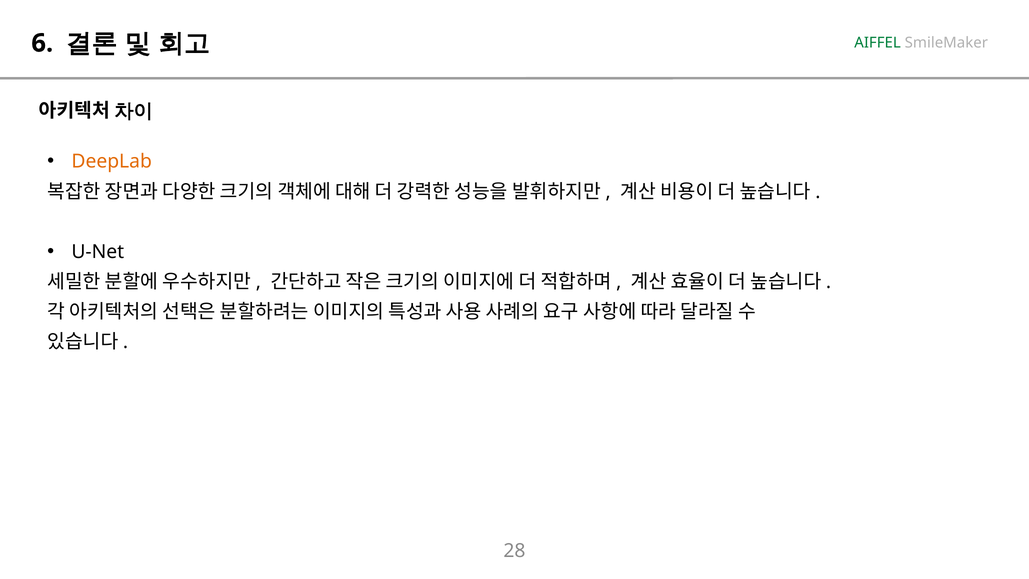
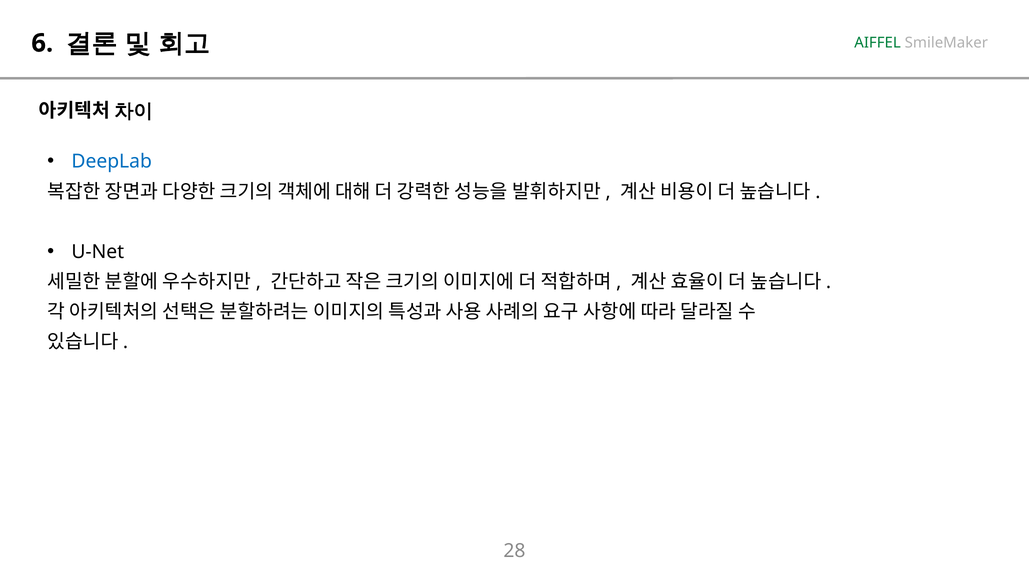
DeepLab colour: orange -> blue (112, 162)
